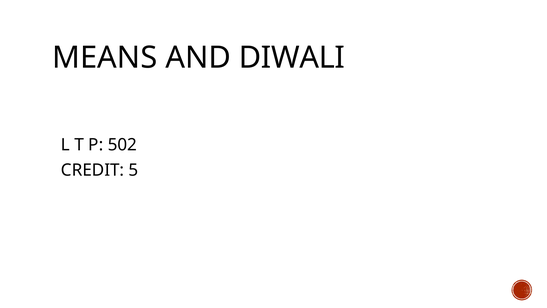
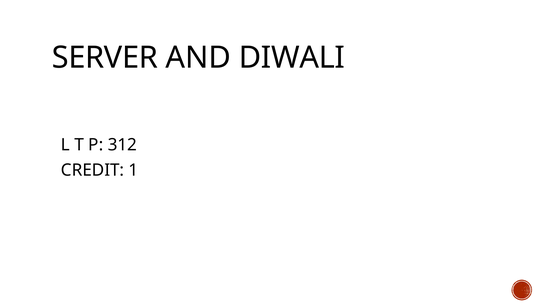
MEANS: MEANS -> SERVER (105, 58)
502: 502 -> 312 (122, 145)
5: 5 -> 1 (134, 170)
